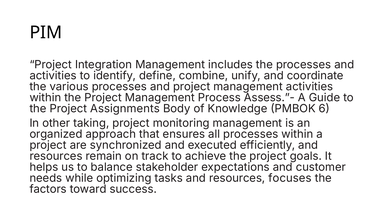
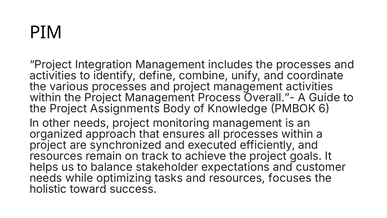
Assess.”-: Assess.”- -> Overall.”- (269, 97)
other taking: taking -> needs (91, 123)
factors: factors -> holistic (48, 189)
